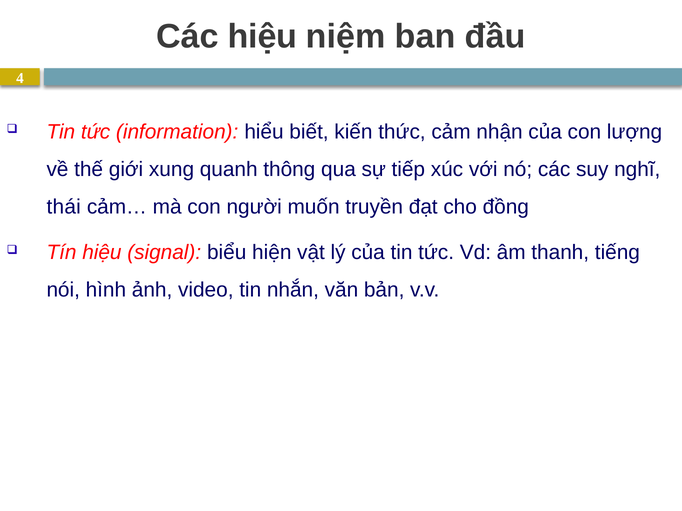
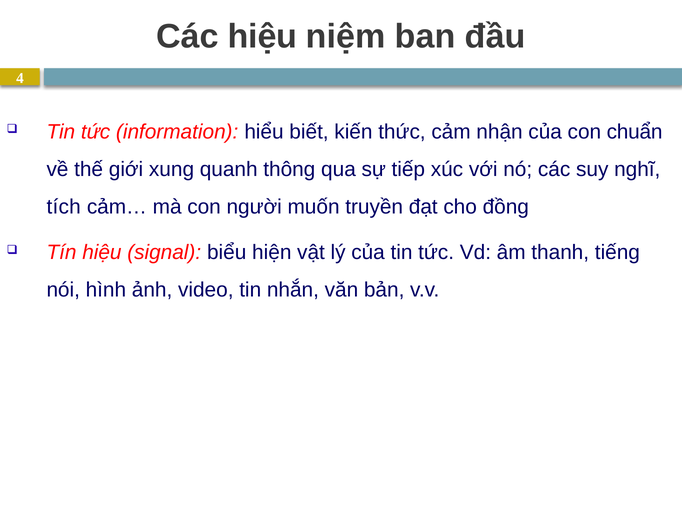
lượng: lượng -> chuẩn (635, 132)
thái: thái -> tích (64, 207)
